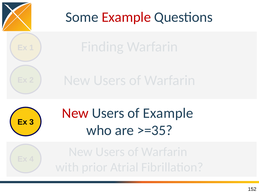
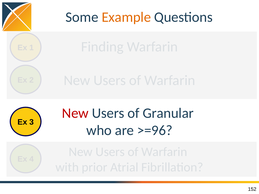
Example colour: red -> orange (126, 17)
of Example: Example -> Granular (168, 113)
>=35: >=35 -> >=96 (155, 131)
